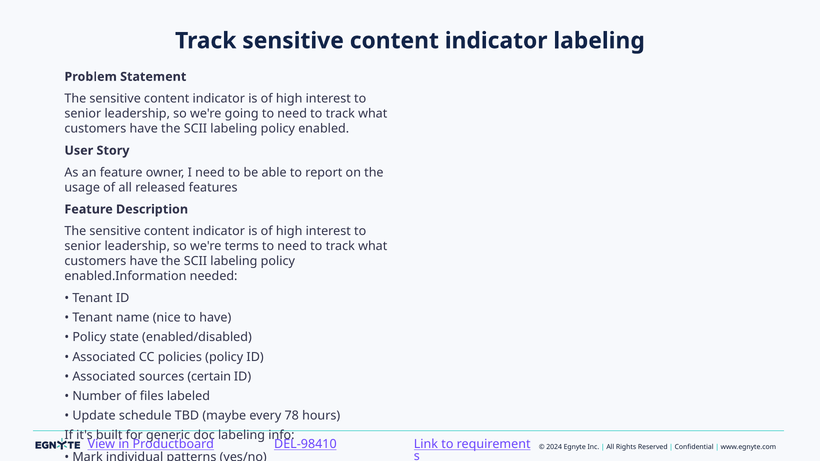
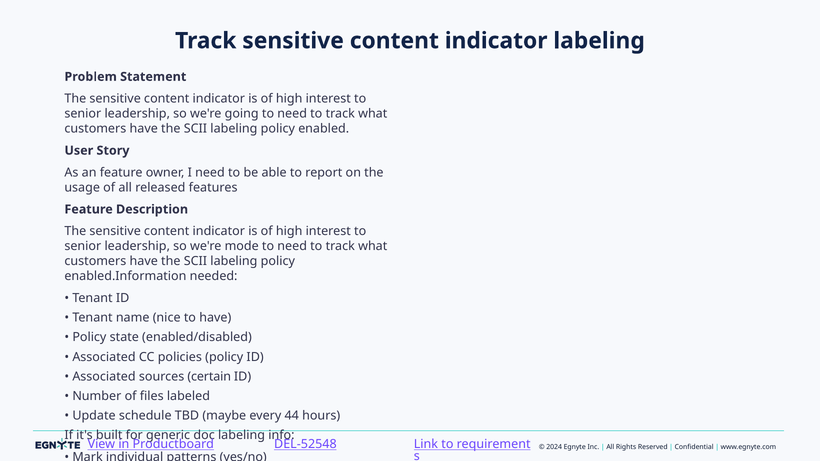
terms: terms -> mode (242, 246)
78: 78 -> 44 (292, 416)
DEL-98410: DEL-98410 -> DEL-52548 (305, 444)
